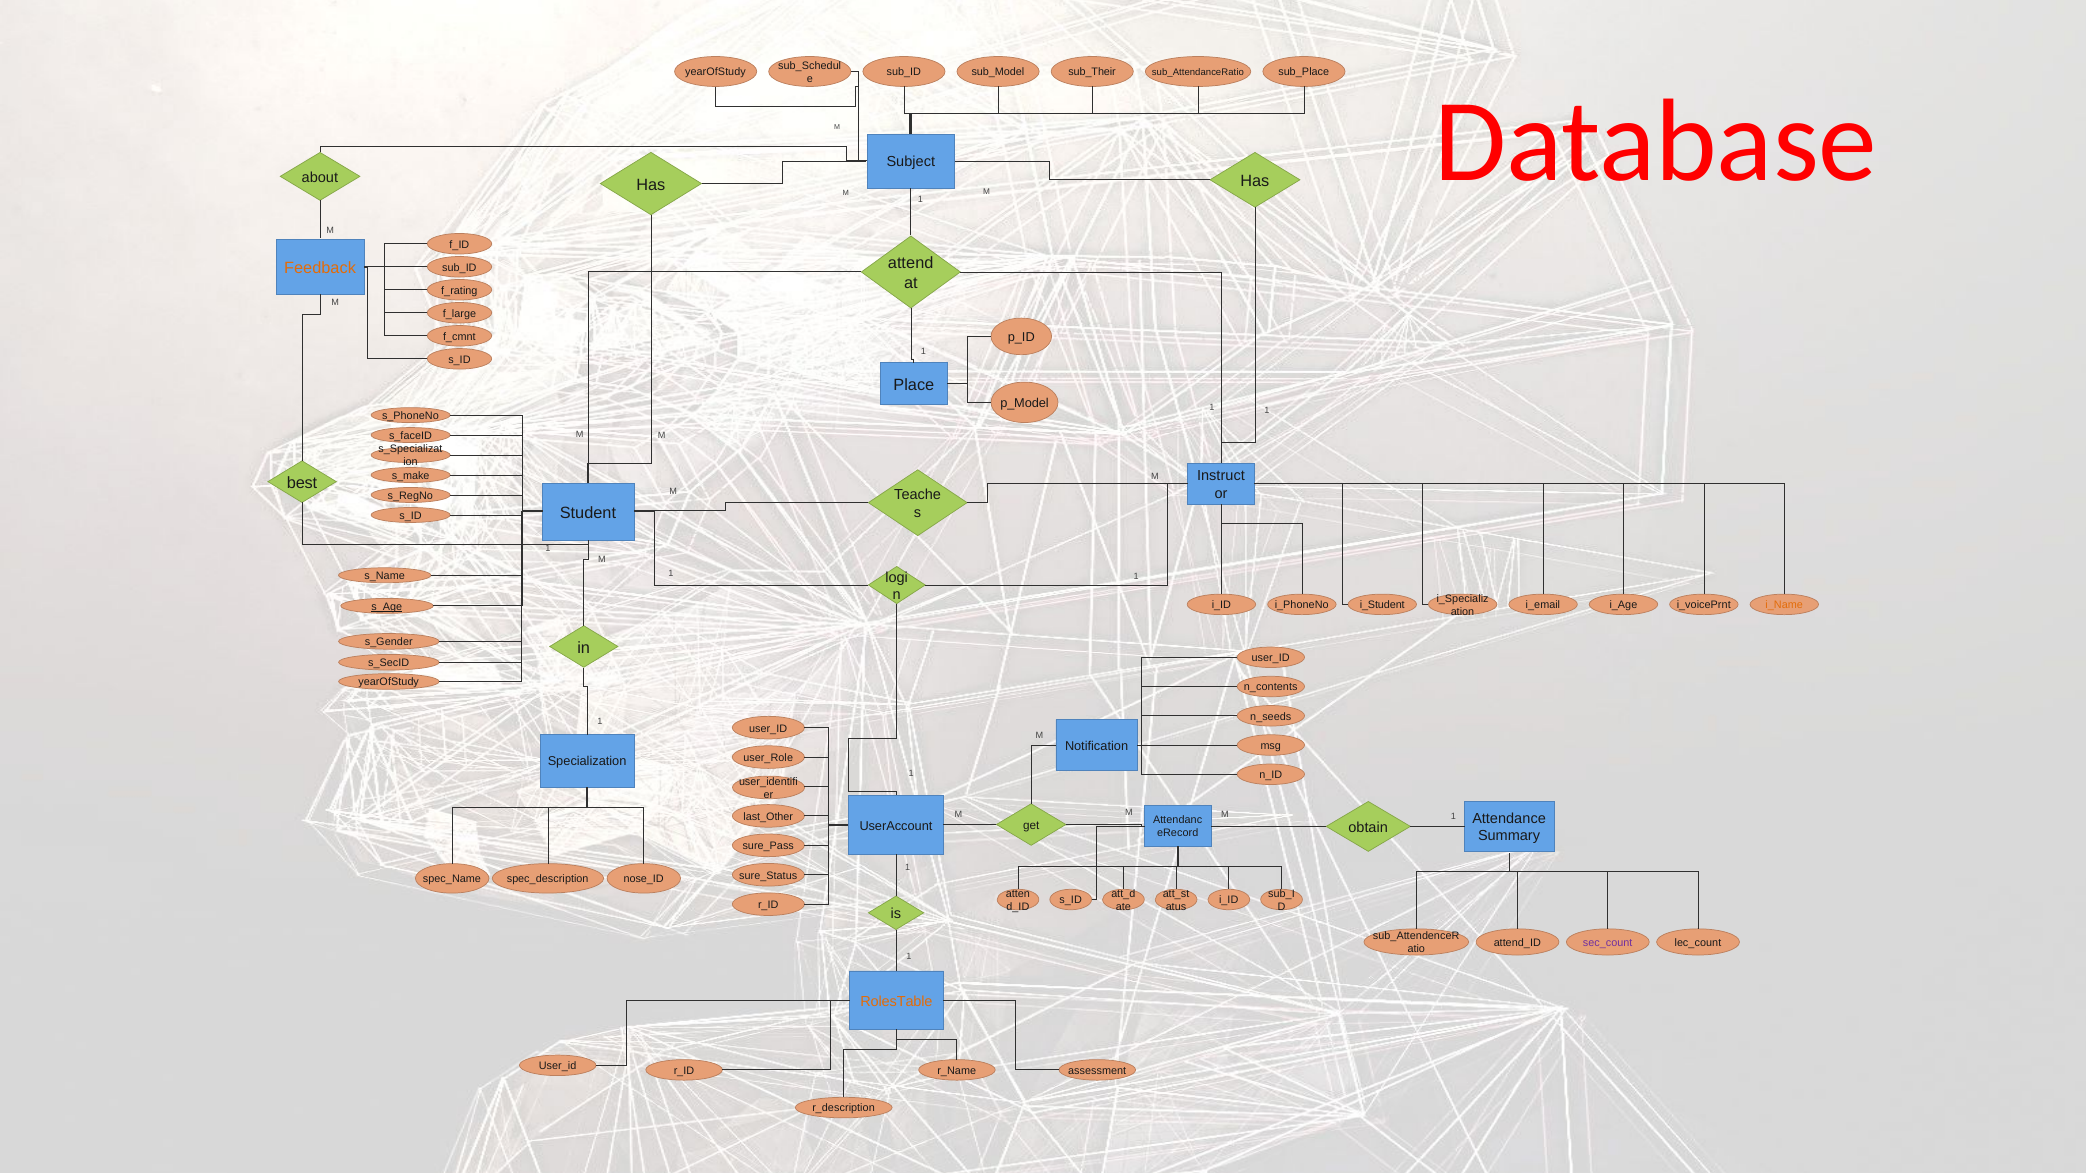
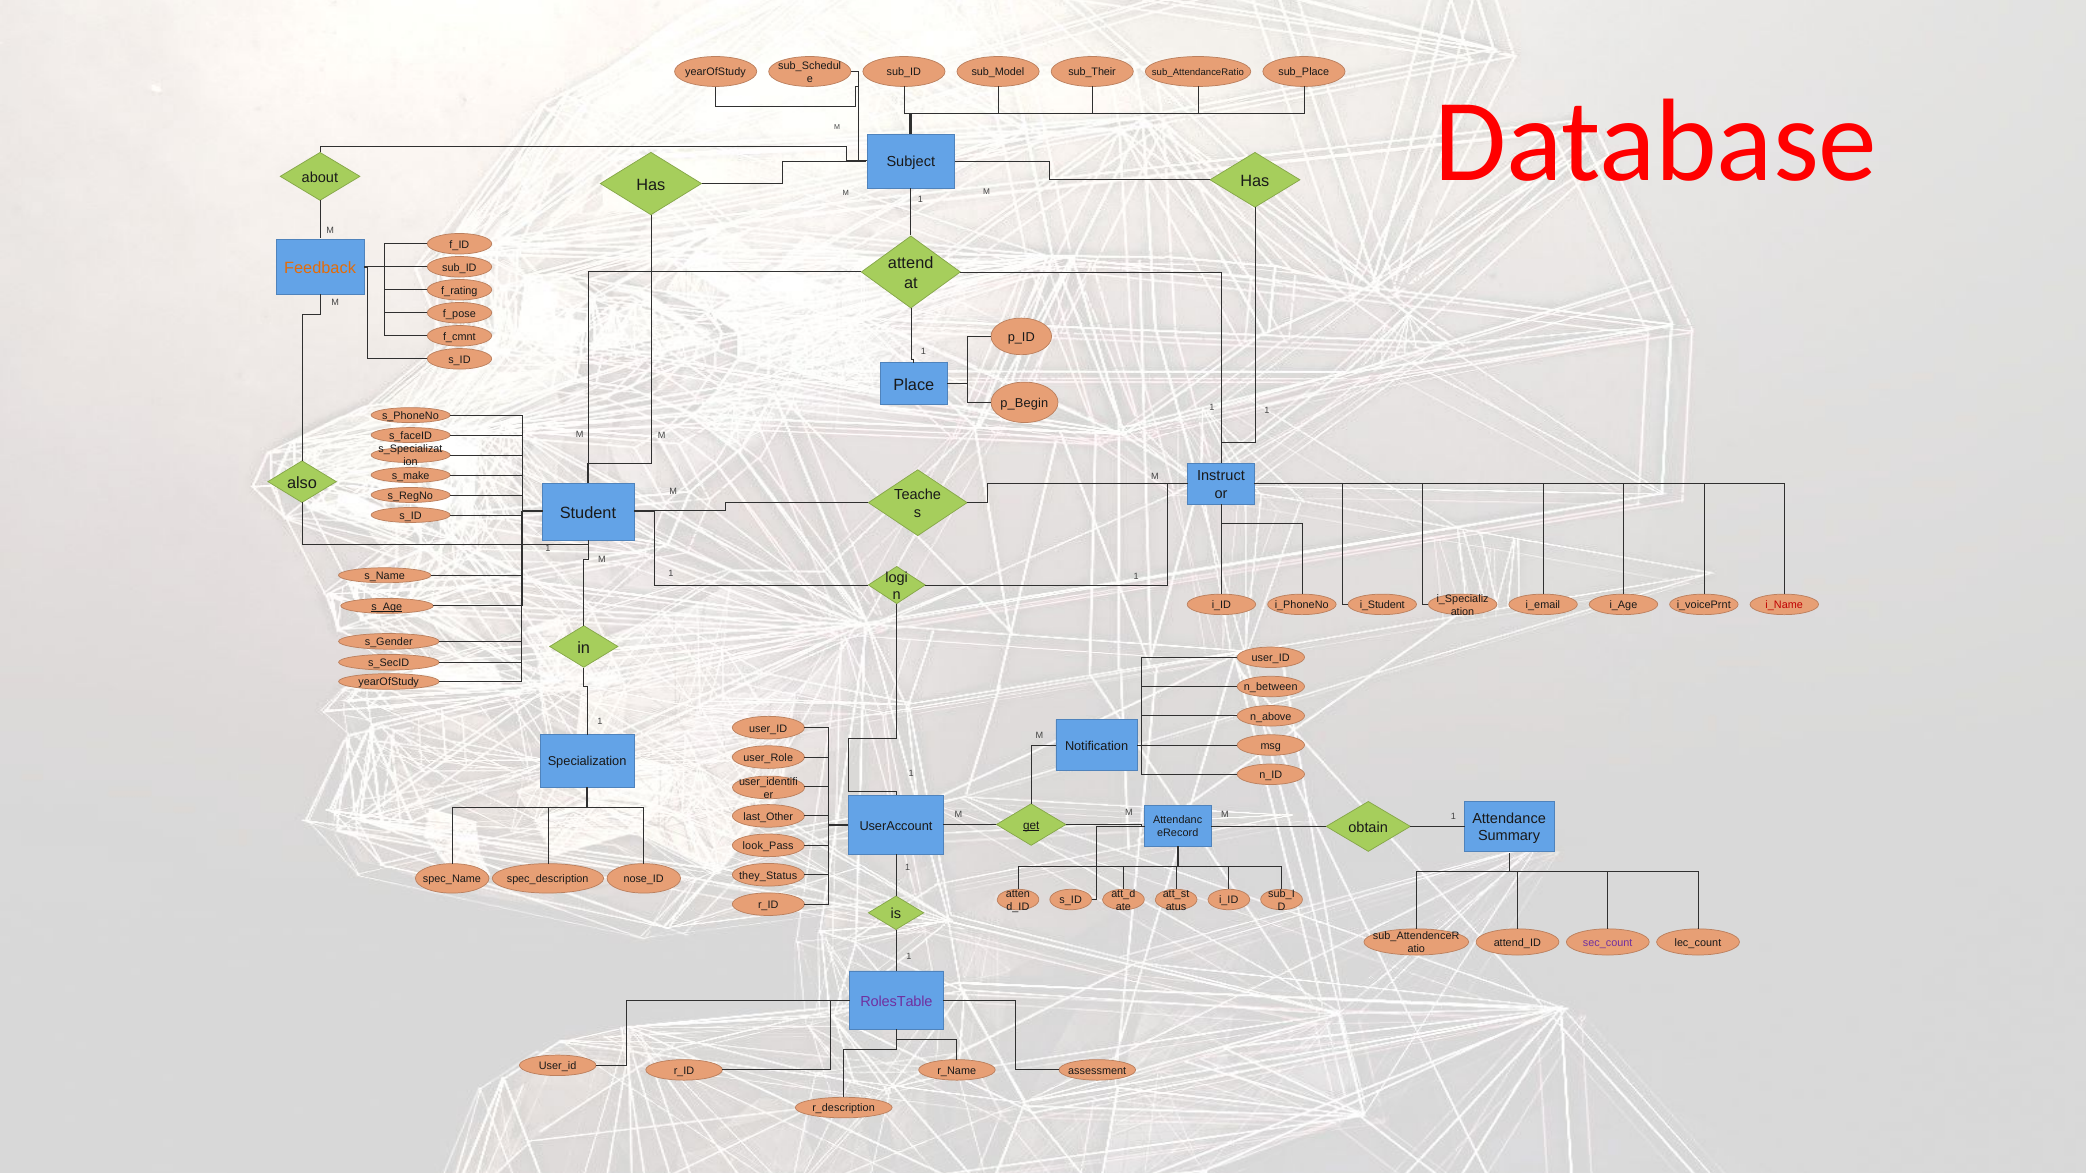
f_large: f_large -> f_pose (459, 314)
p_Model: p_Model -> p_Begin (1024, 403)
best: best -> also (302, 483)
i_Name colour: orange -> red (1784, 605)
n_contents: n_contents -> n_between (1271, 688)
n_seeds: n_seeds -> n_above (1271, 717)
get underline: none -> present (1031, 826)
sure_Pass: sure_Pass -> look_Pass (768, 846)
sure_Status: sure_Status -> they_Status (768, 876)
RolesTable colour: orange -> purple (896, 1002)
